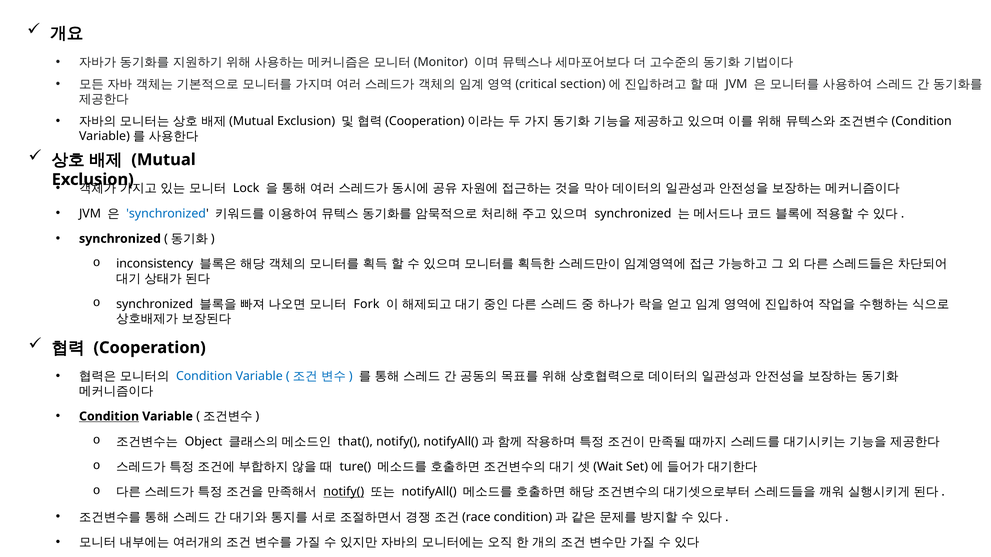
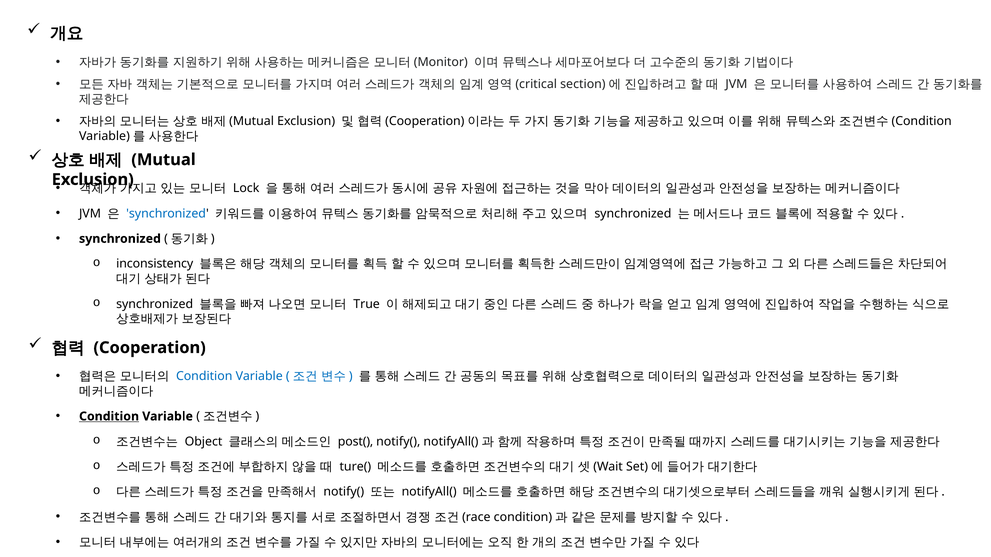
Fork: Fork -> True (367, 304)
that(: that( -> post( (356, 442)
notify( underline: present -> none (344, 492)
